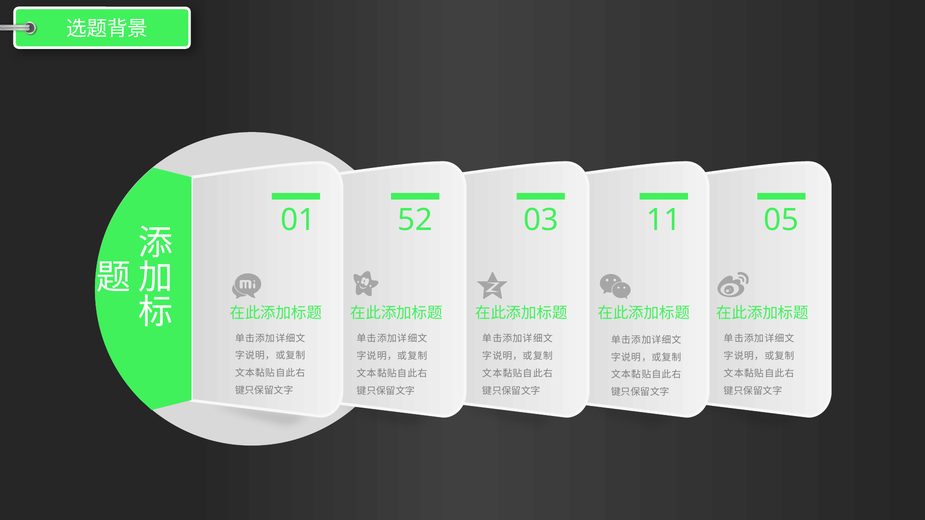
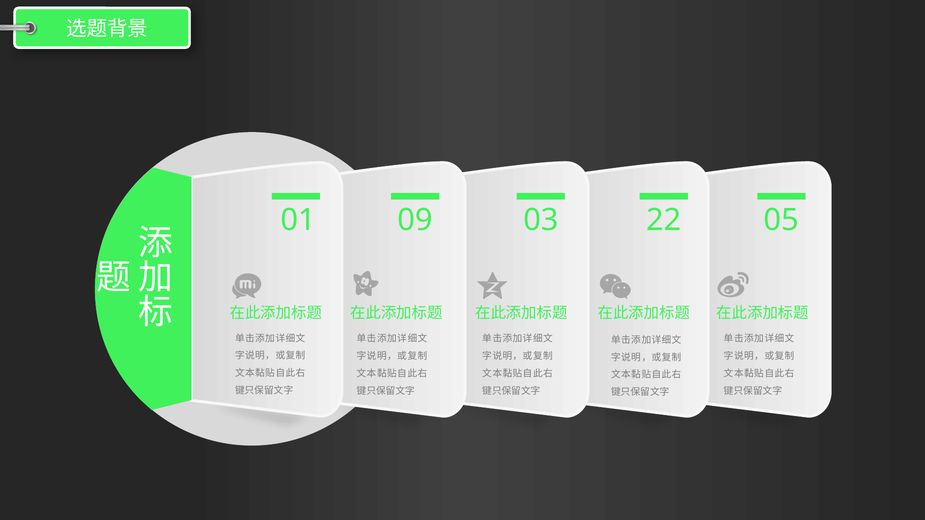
52: 52 -> 09 (415, 220)
11: 11 -> 22 (664, 220)
